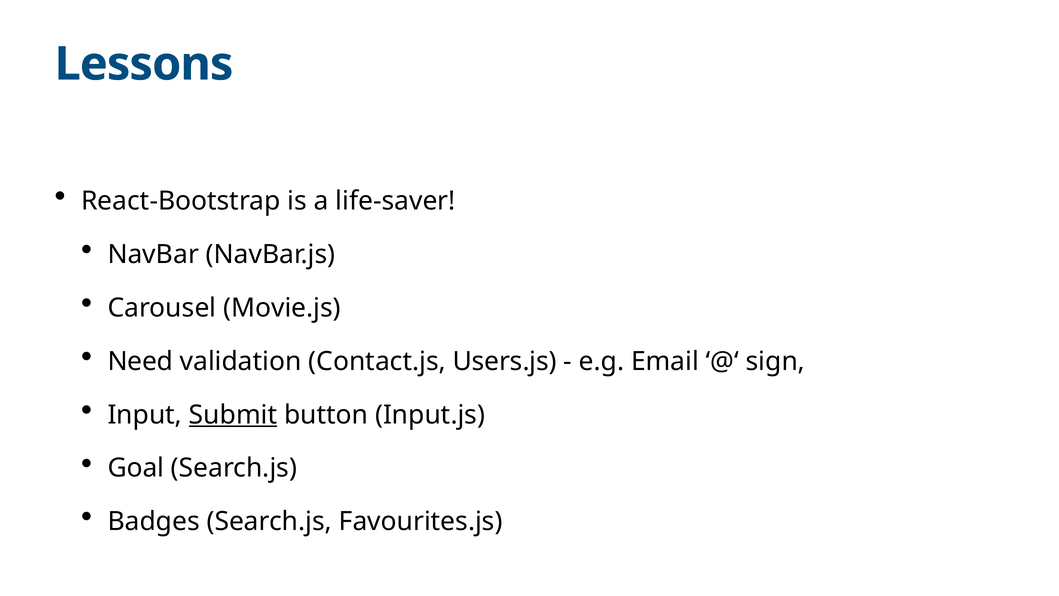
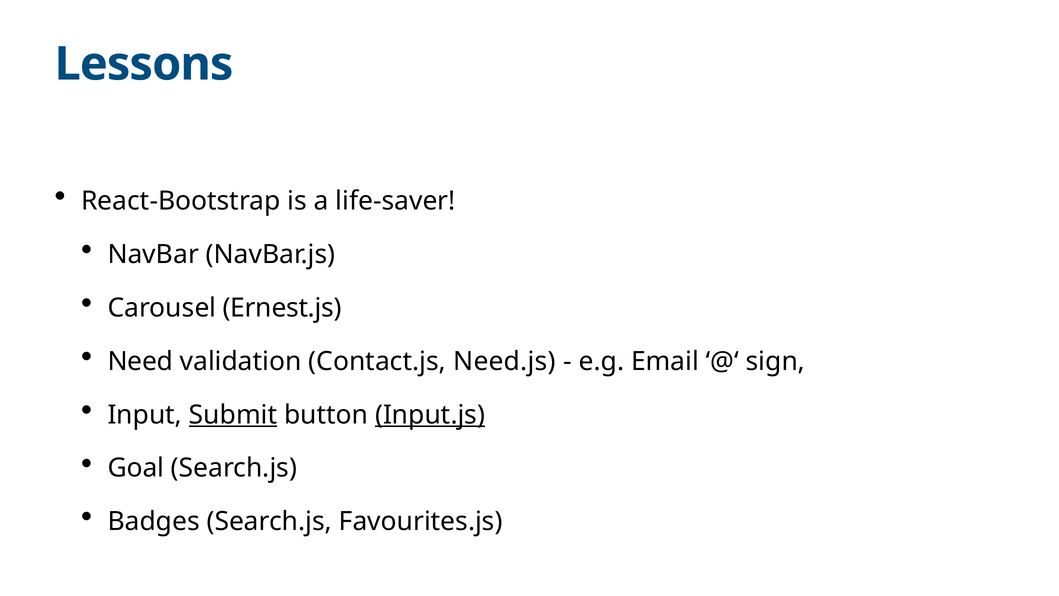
Movie.js: Movie.js -> Ernest.js (282, 308)
Users.js: Users.js -> Need.js (504, 361)
Input.js underline: none -> present (430, 415)
